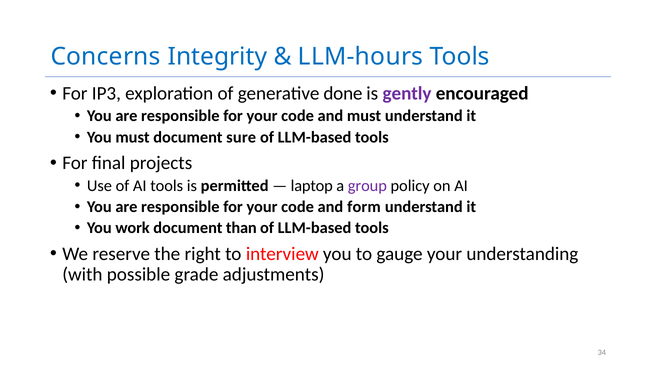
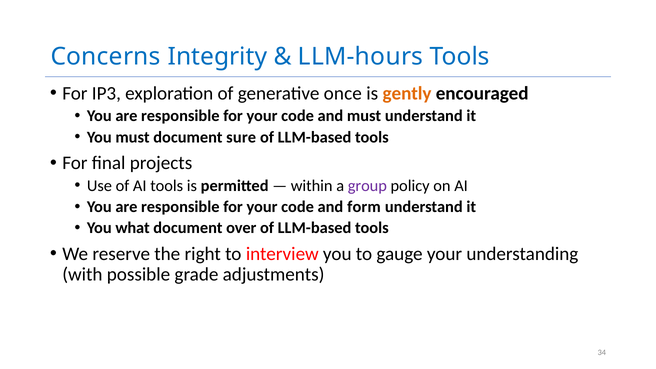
done: done -> once (343, 93)
gently colour: purple -> orange (407, 93)
laptop: laptop -> within (312, 186)
work: work -> what (133, 228)
than: than -> over (241, 228)
